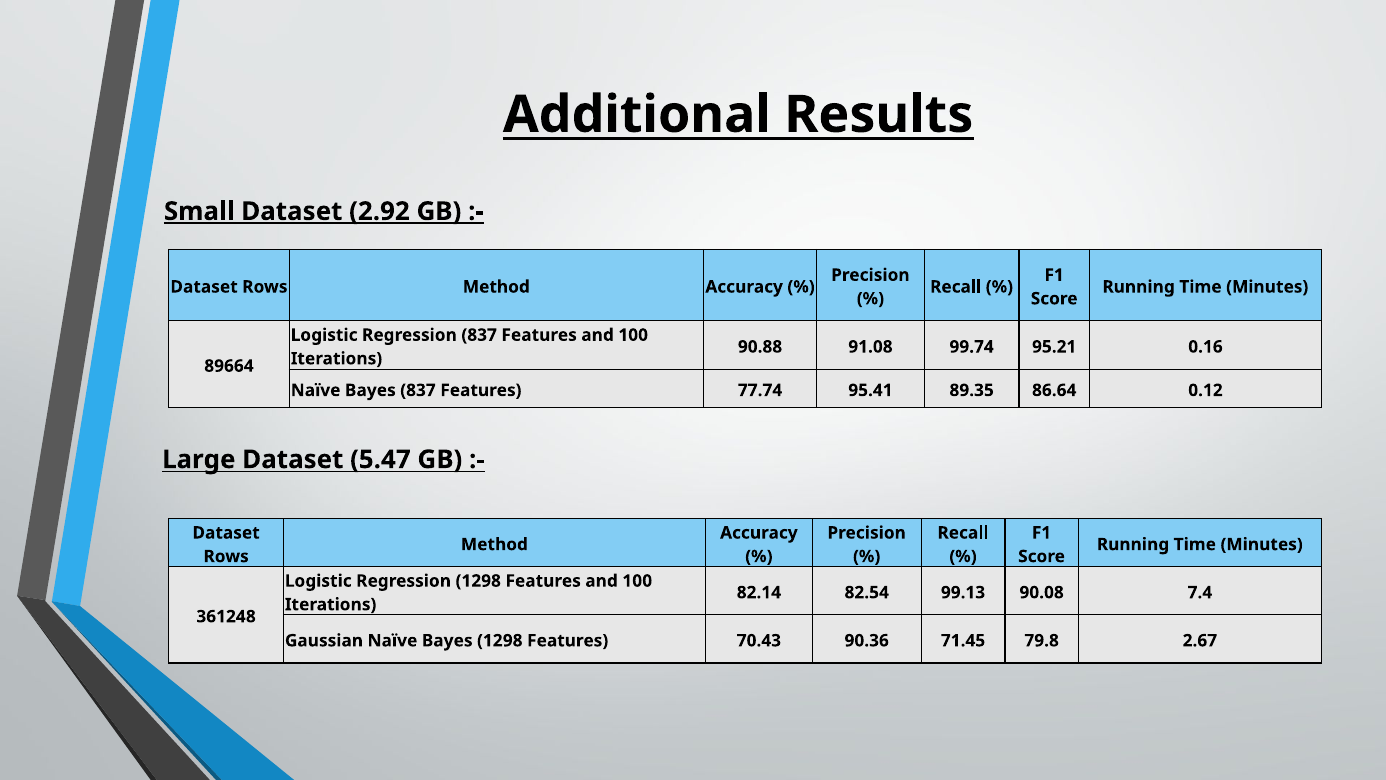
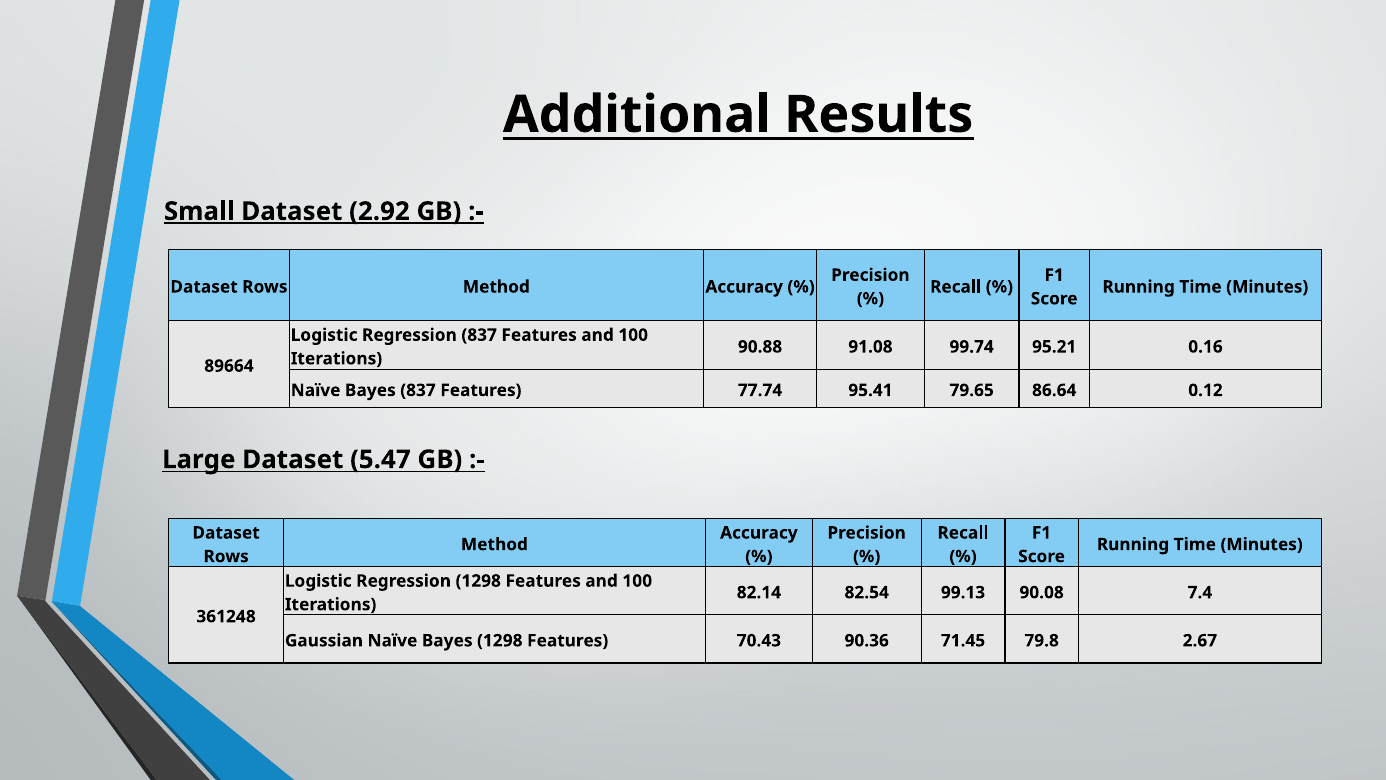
89.35: 89.35 -> 79.65 (972, 390)
